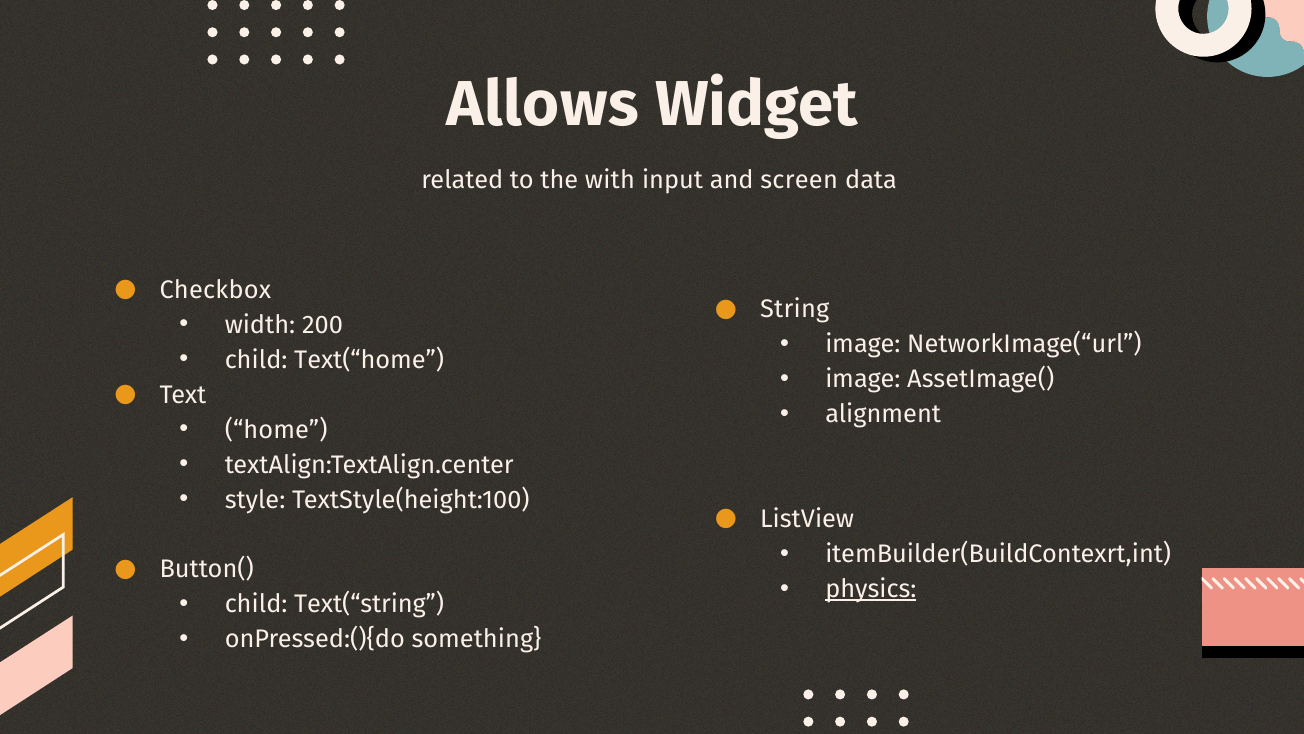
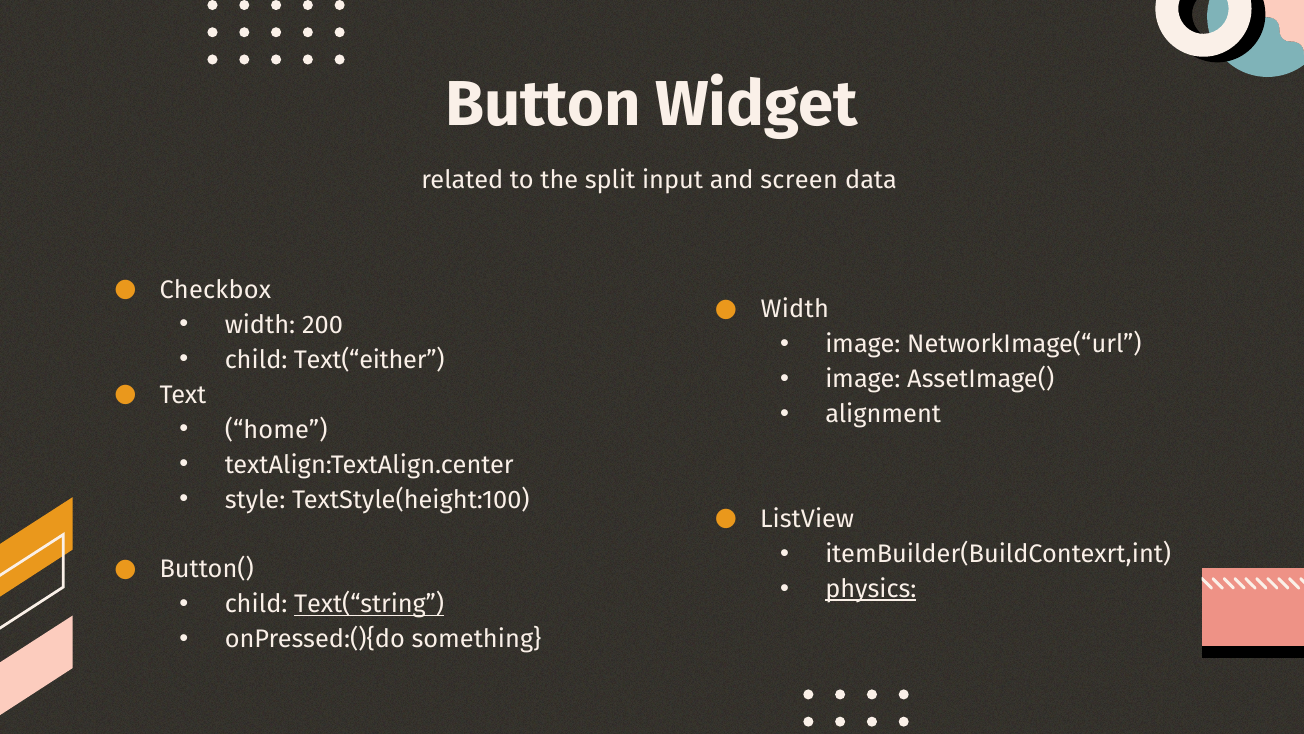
Allows: Allows -> Button (543, 104)
with: with -> split (610, 180)
String: String -> Width (795, 309)
Text(“home: Text(“home -> Text(“either (369, 359)
Text(“string underline: none -> present (369, 604)
